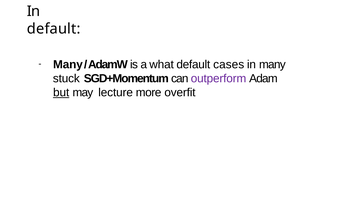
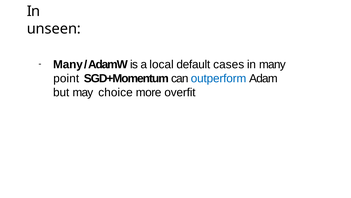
default: default -> unseen (54, 29)
what: what -> local (162, 64)
stuck: stuck -> point (66, 78)
outperform colour: purple -> blue (219, 78)
but underline: present -> none (61, 92)
lecture: lecture -> choice (116, 92)
